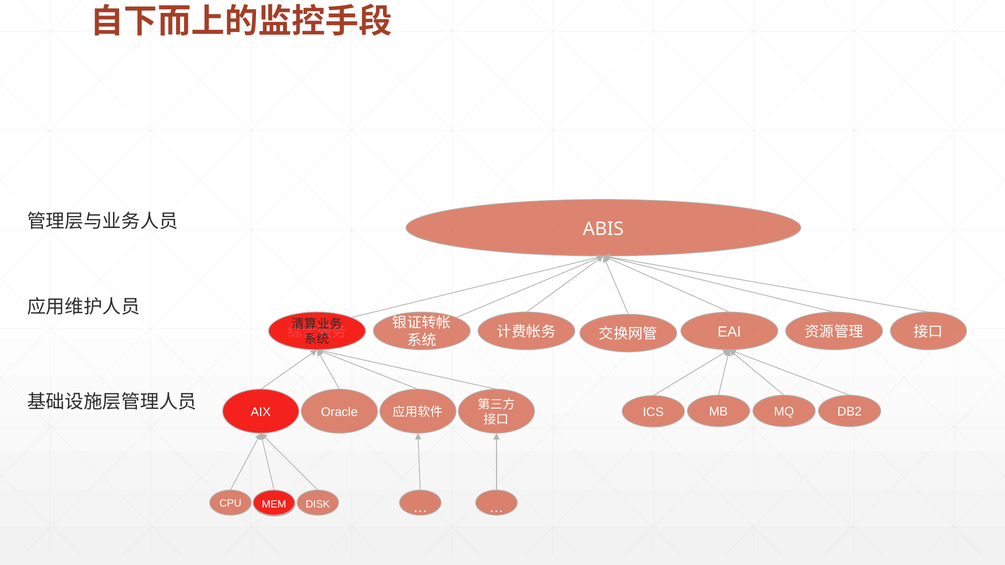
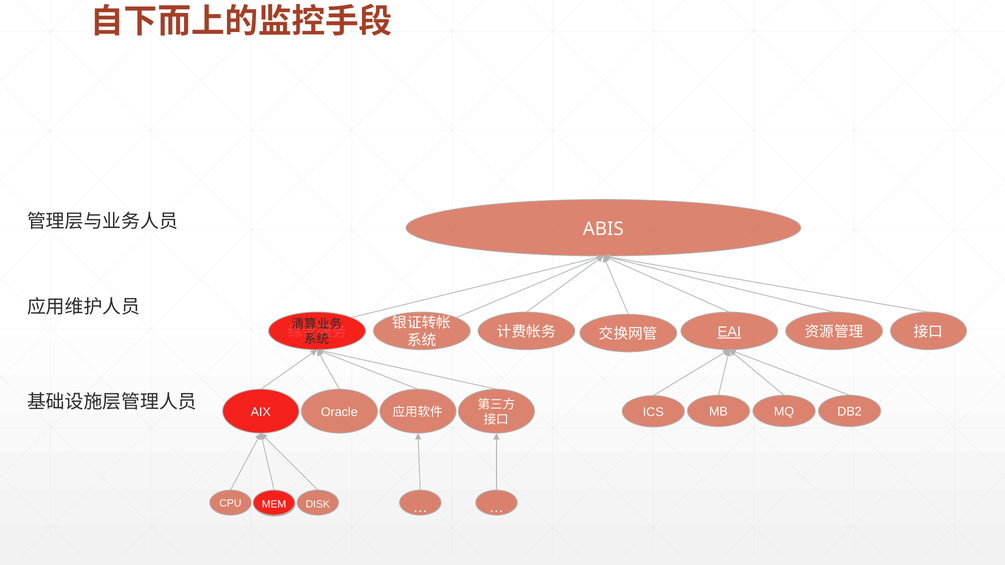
EAI underline: none -> present (729, 332)
